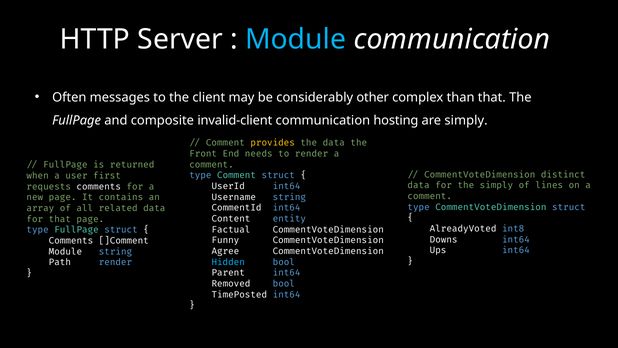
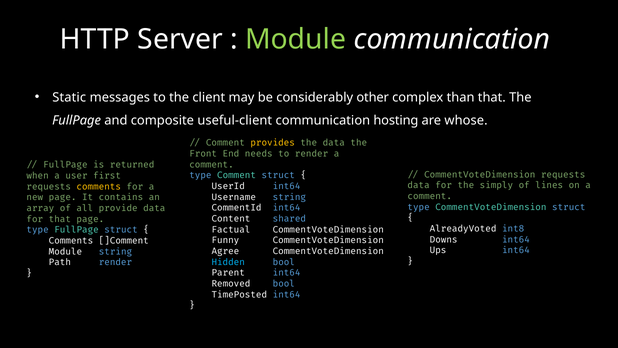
Module colour: light blue -> light green (296, 39)
Often: Often -> Static (69, 97)
invalid-client: invalid-client -> useful-client (235, 120)
are simply: simply -> whose (466, 120)
CommentVoteDimension distinct: distinct -> requests (563, 174)
comments colour: white -> yellow (99, 186)
related: related -> provide (118, 208)
entity: entity -> shared (289, 219)
